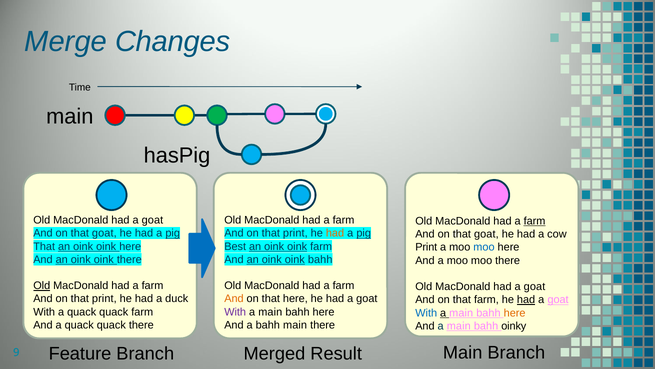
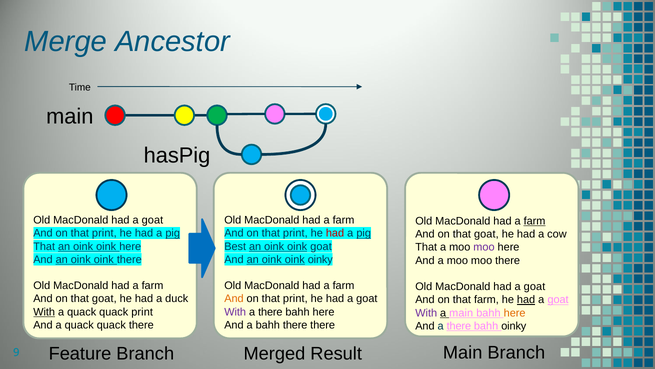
Changes: Changes -> Ancestor (173, 42)
goat: goat -> print (104, 233)
had colour: orange -> red (335, 233)
oink farm: farm -> goat (321, 246)
Print: Print -> That (426, 247)
moo colour: blue -> purple (484, 247)
oink bahh: bahh -> oinky (320, 259)
Old underline: present -> none (42, 285)
print: print -> goat (104, 298)
here: here -> print (295, 298)
With underline: none -> present (44, 312)
quack farm: farm -> print (142, 312)
main: main -> there (270, 312)
With colour: blue -> purple (426, 312)
bahh main: main -> there (295, 325)
And a main: main -> there (459, 326)
